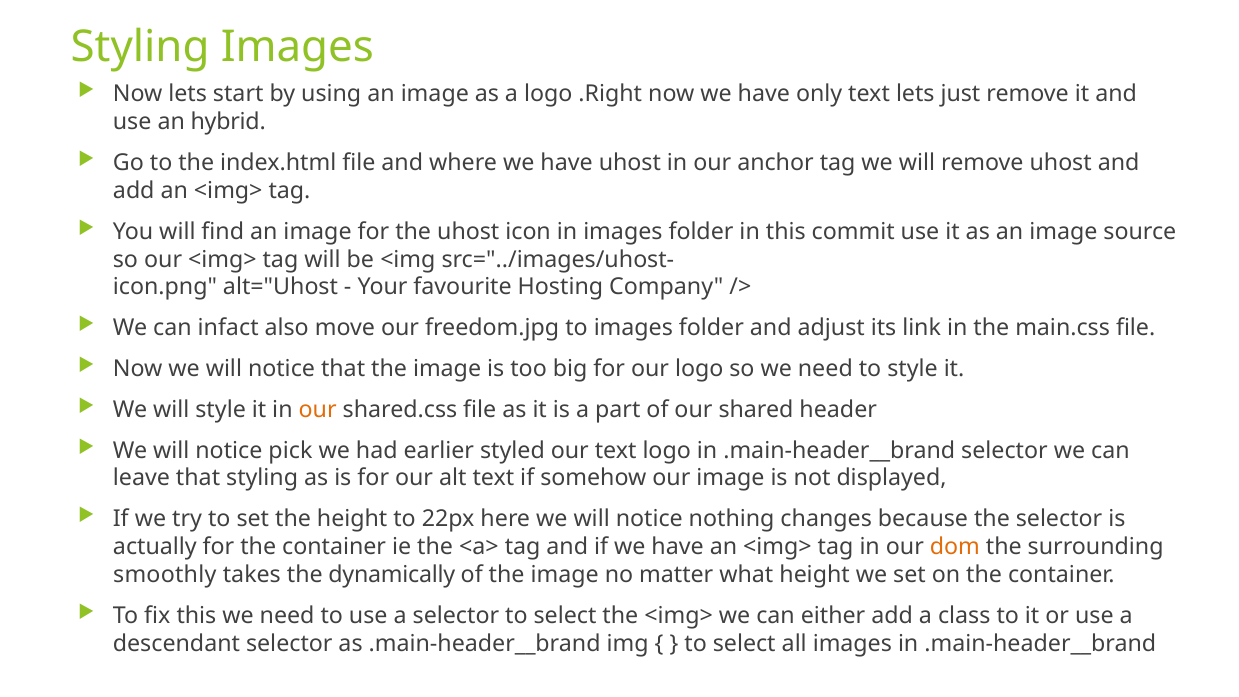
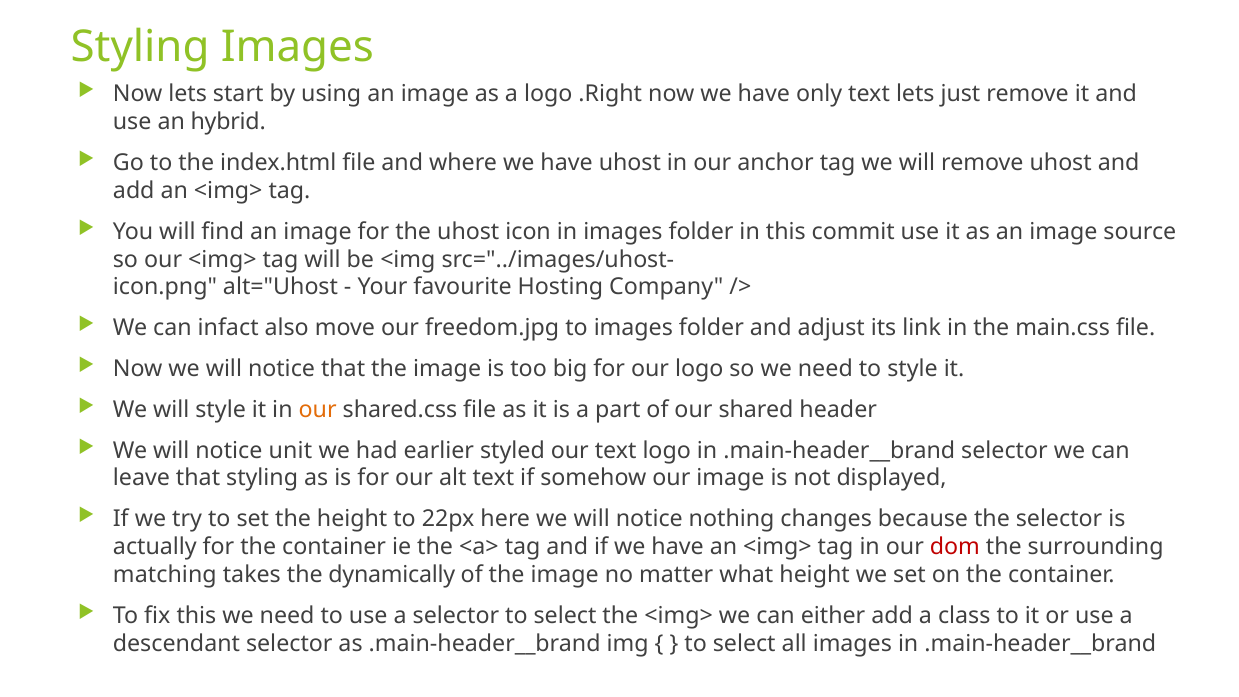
pick: pick -> unit (290, 450)
dom colour: orange -> red (955, 547)
smoothly: smoothly -> matching (165, 575)
